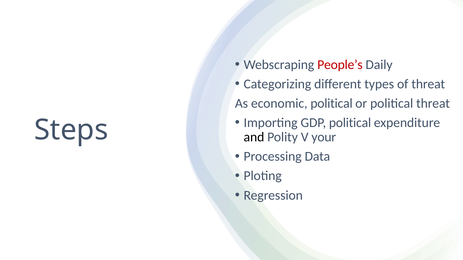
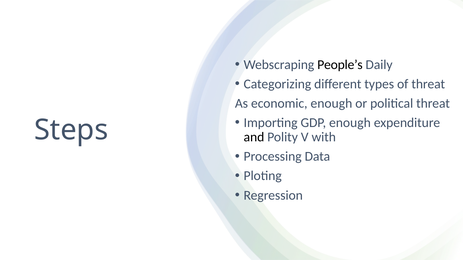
People’s colour: red -> black (340, 65)
economic political: political -> enough (331, 103)
GDP political: political -> enough (350, 123)
your: your -> with (324, 137)
